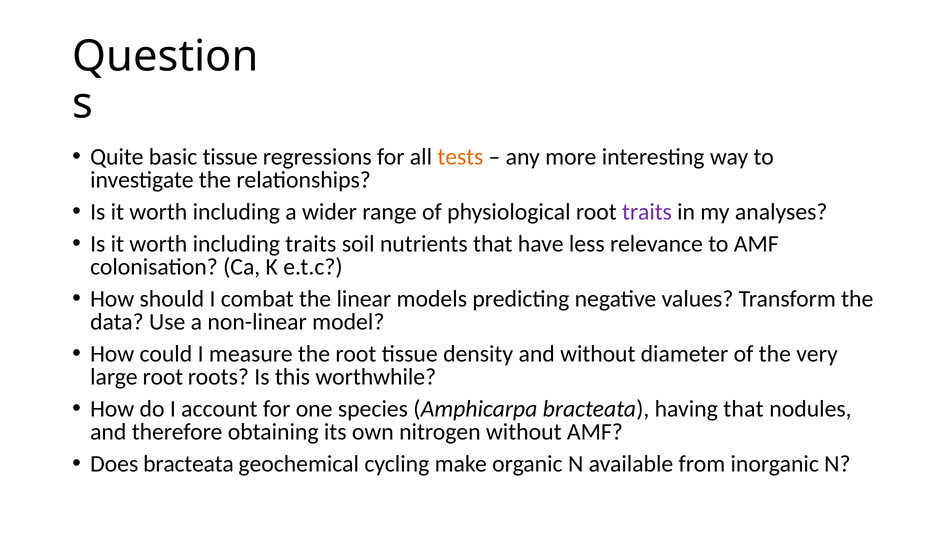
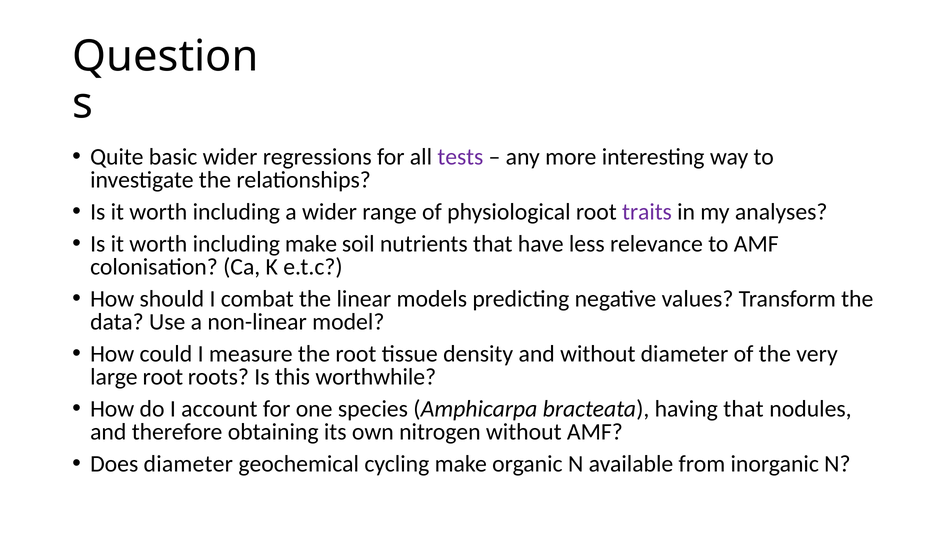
basic tissue: tissue -> wider (230, 157)
tests colour: orange -> purple (460, 157)
including traits: traits -> make (311, 244)
Does bracteata: bracteata -> diameter (188, 464)
